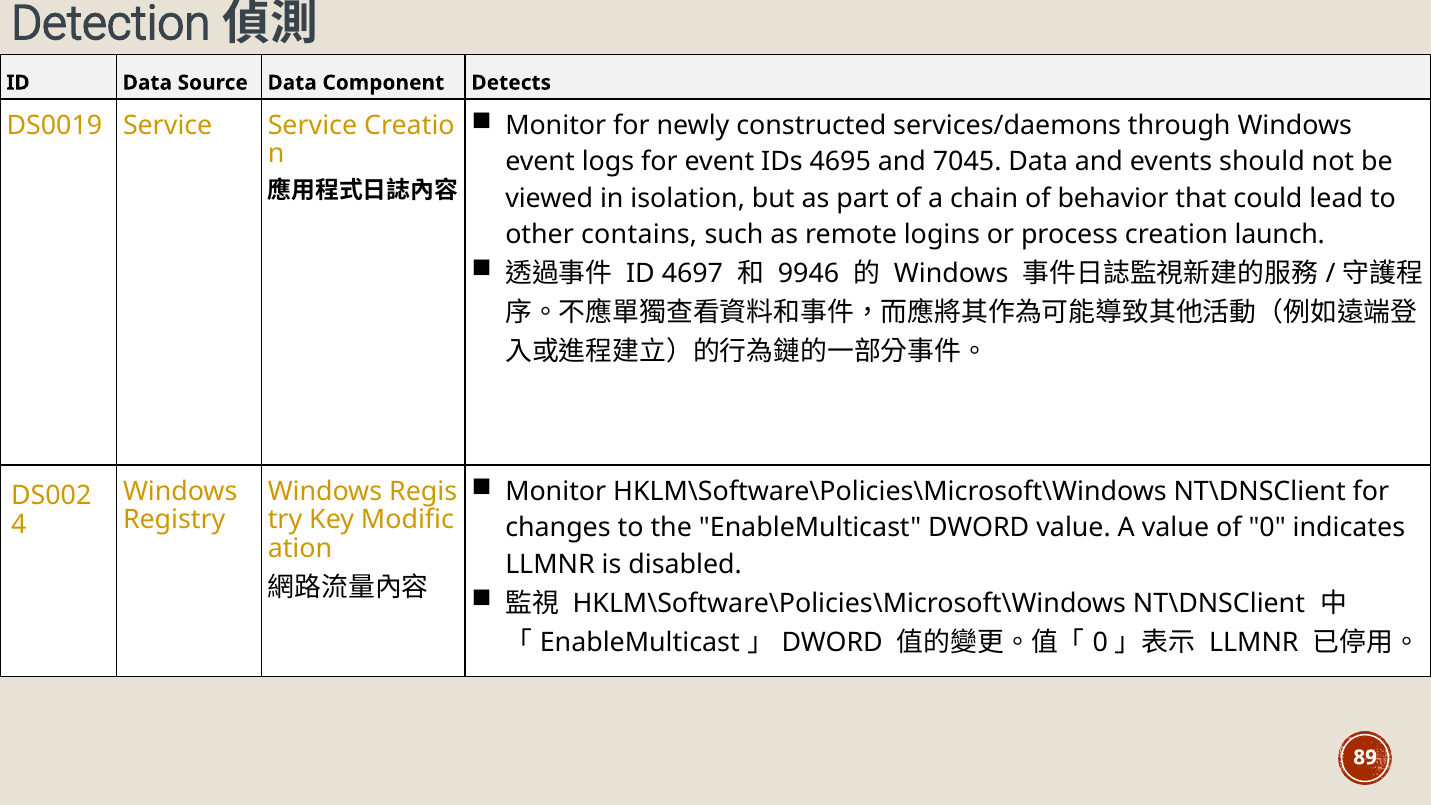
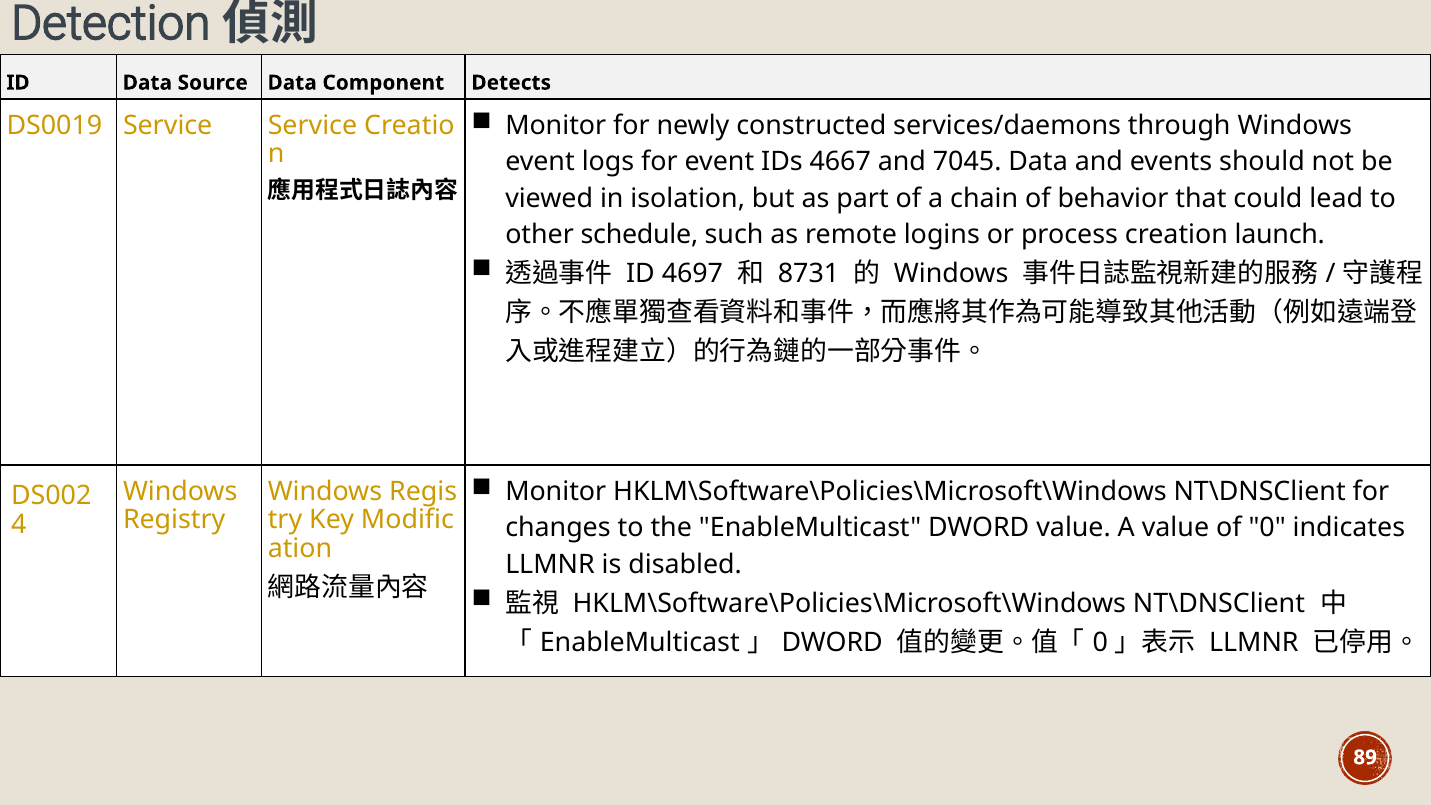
4695: 4695 -> 4667 (840, 162)
contains: contains -> schedule (639, 235)
9946: 9946 -> 8731 (809, 274)
